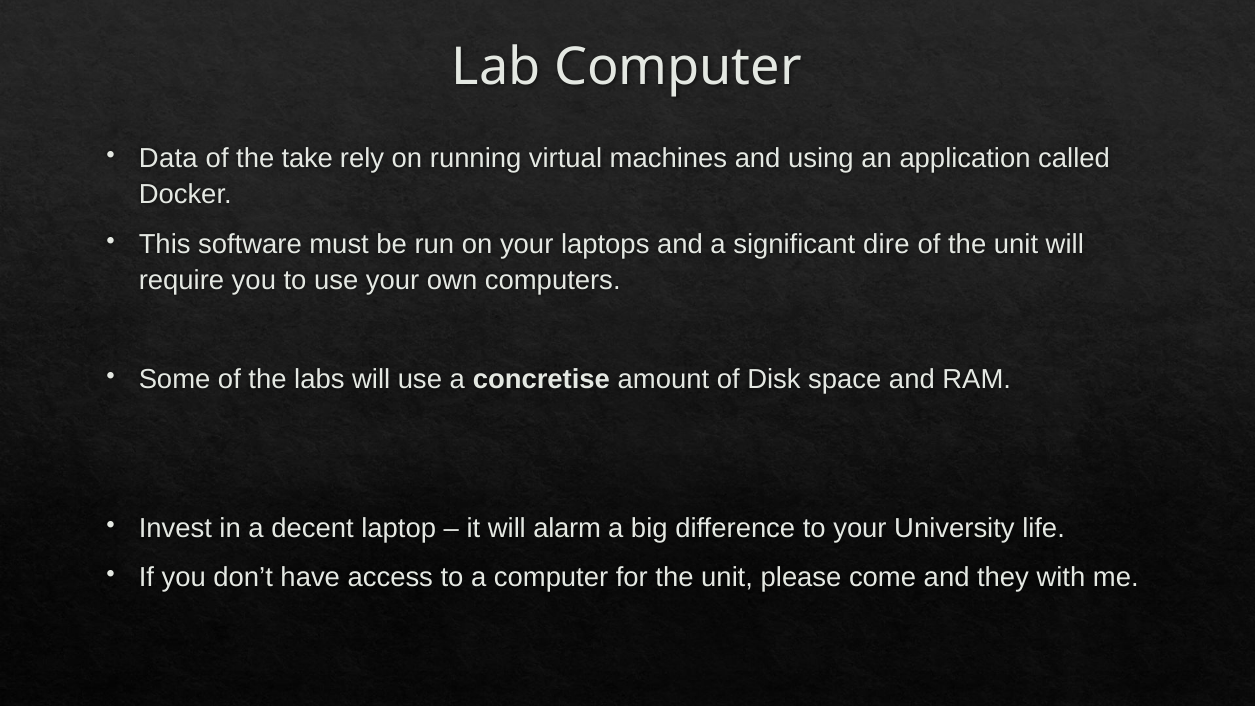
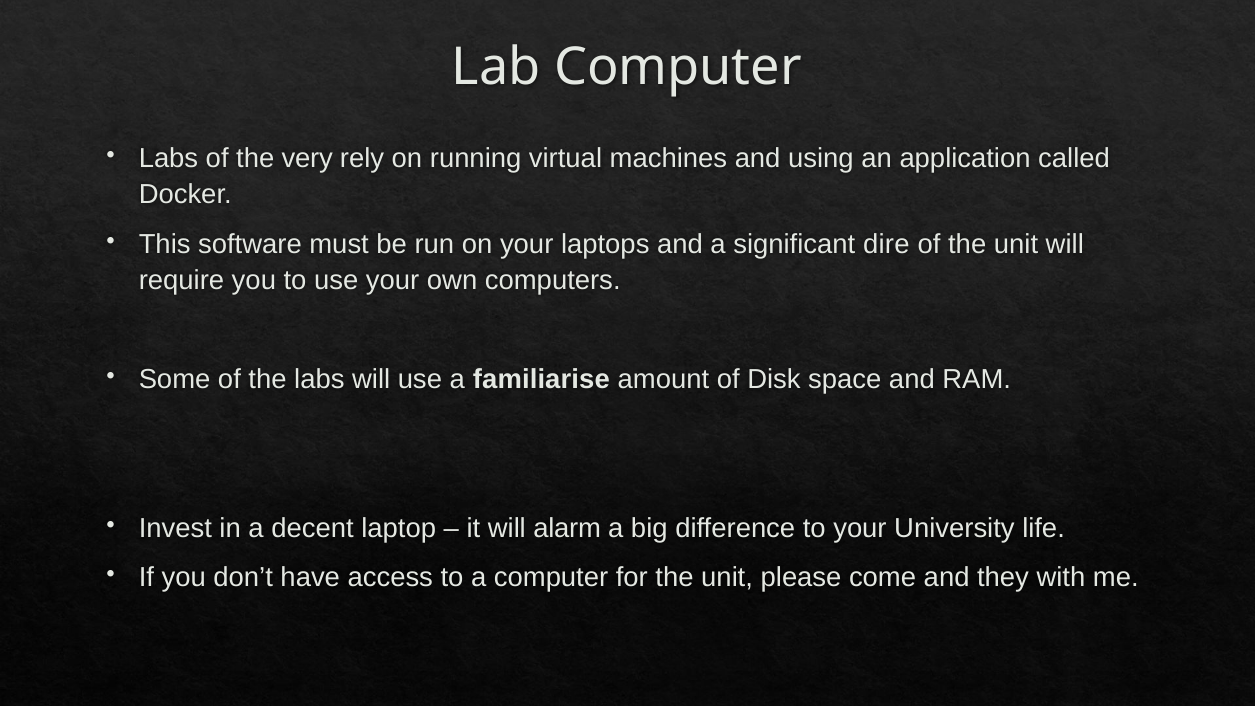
Data: Data -> Labs (168, 159)
take: take -> very (307, 159)
concretise: concretise -> familiarise (541, 380)
